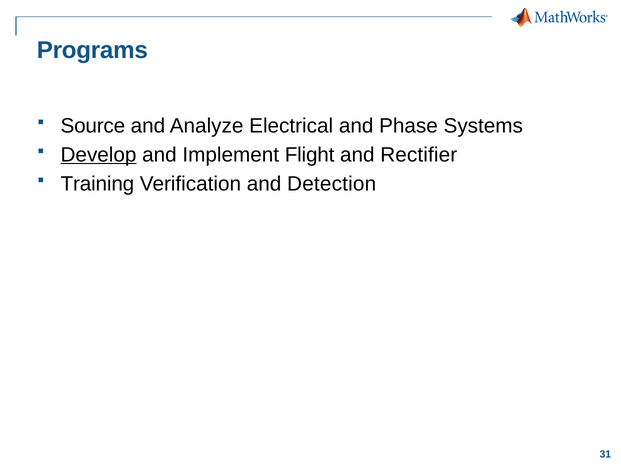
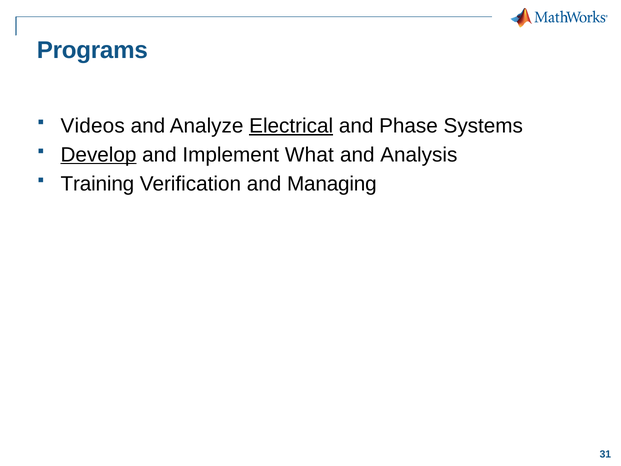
Source: Source -> Videos (93, 126)
Electrical underline: none -> present (291, 126)
Flight: Flight -> What (309, 155)
Rectifier: Rectifier -> Analysis (419, 155)
Detection: Detection -> Managing (332, 184)
